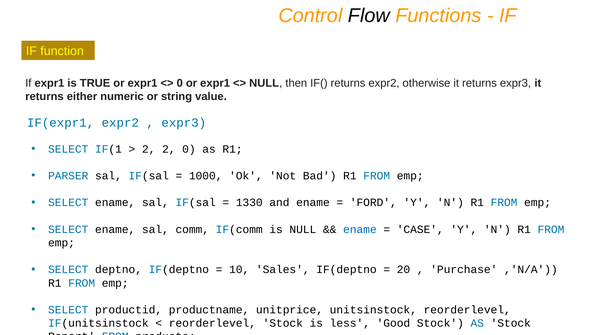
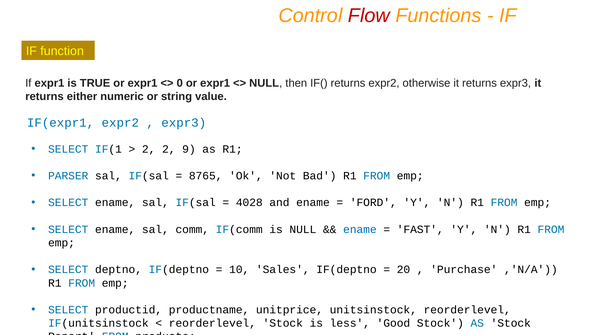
Flow colour: black -> red (369, 16)
2 0: 0 -> 9 (189, 149)
1000: 1000 -> 8765 (206, 176)
1330: 1330 -> 4028 (249, 203)
CASE: CASE -> FAST (420, 230)
